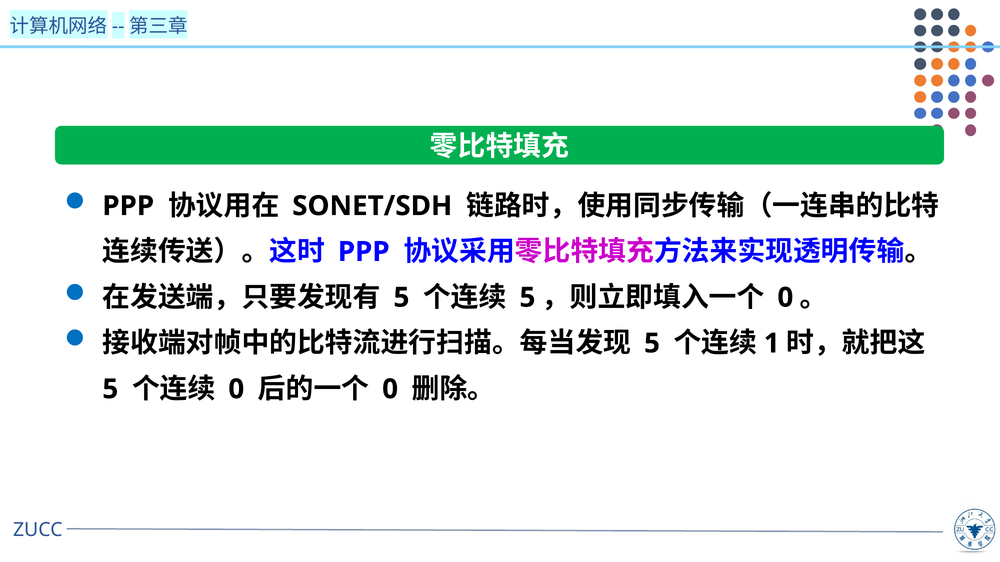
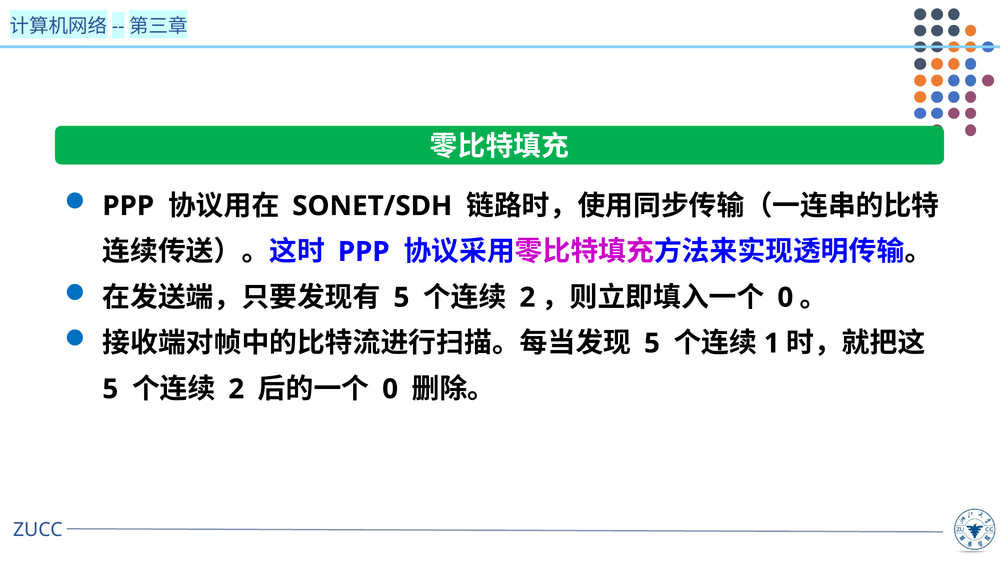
5: 5 -> 2 (527, 298)
0: 0 -> 2 (236, 389)
